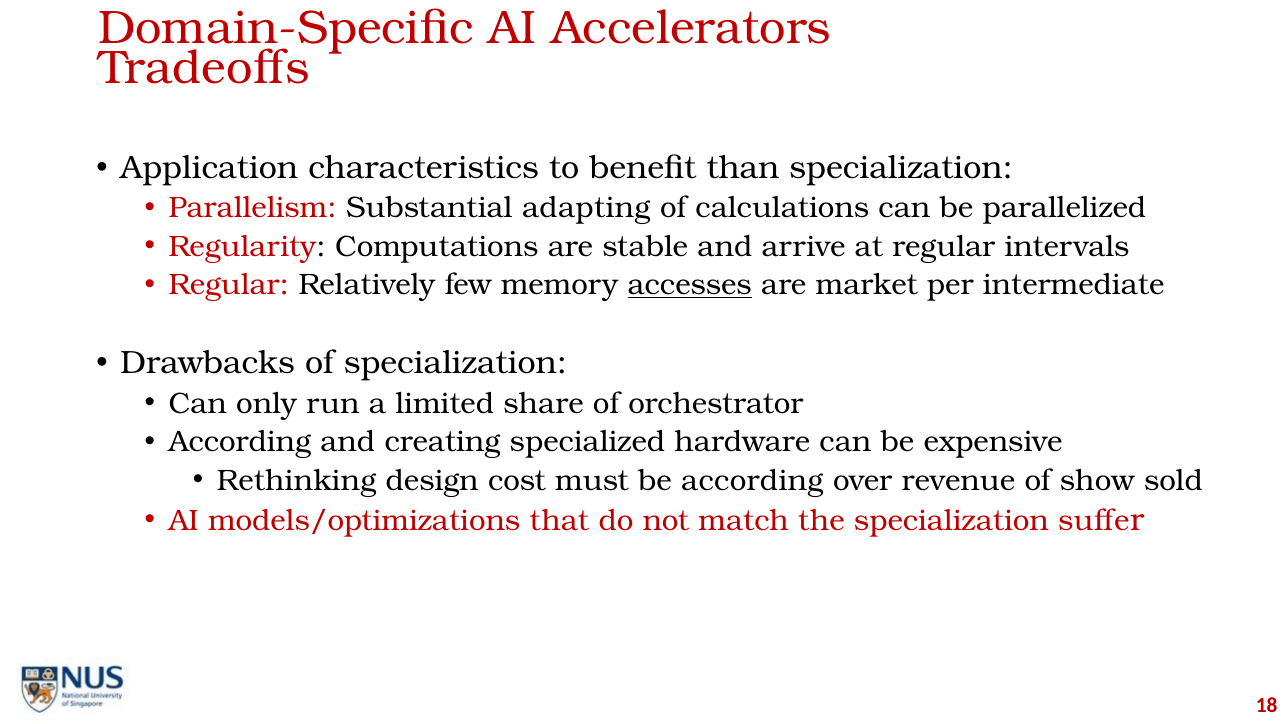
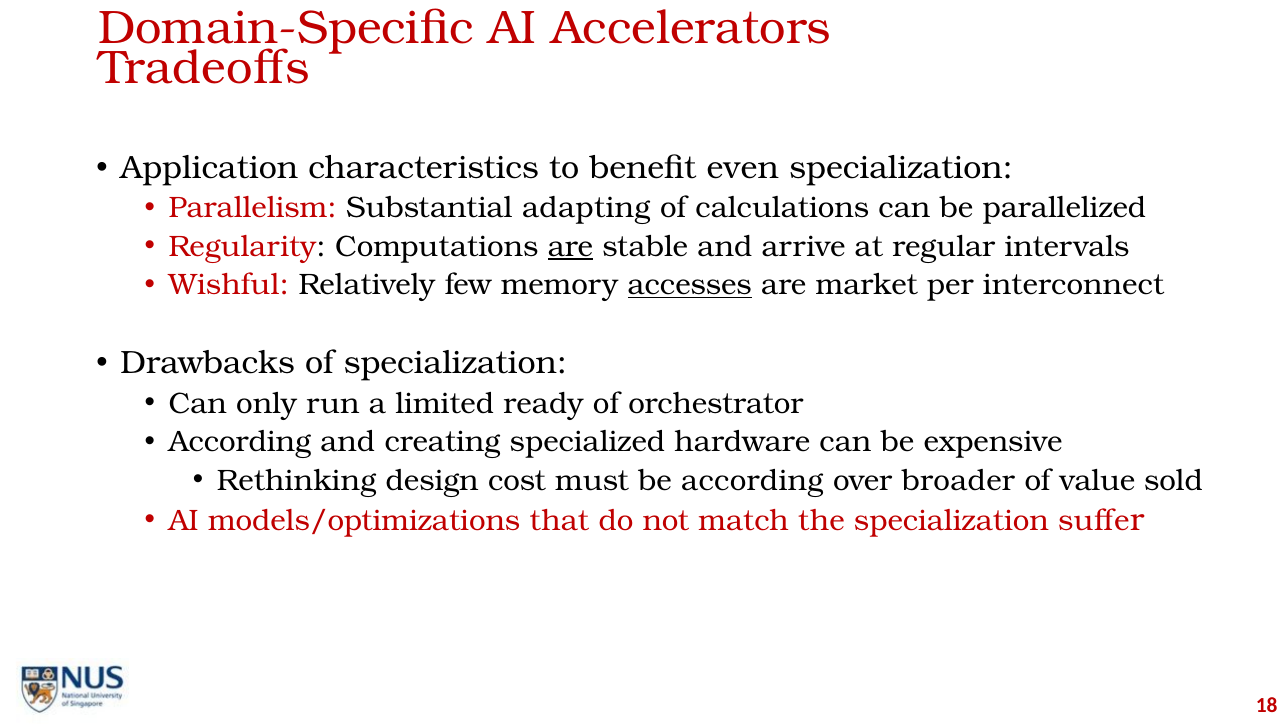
than: than -> even (743, 168)
are underline: none -> present (570, 246)
Regular: Regular -> Wishful (229, 285)
intermediate: intermediate -> interconnect (1074, 285)
share: share -> ready (543, 403)
revenue: revenue -> broader (958, 480)
show: show -> value (1097, 480)
